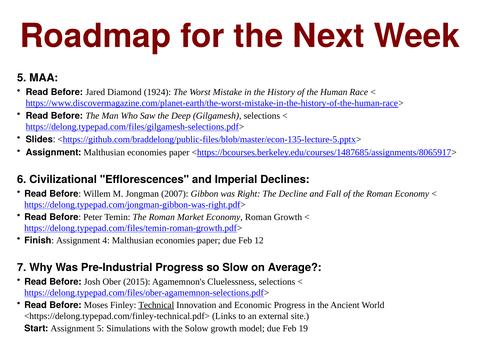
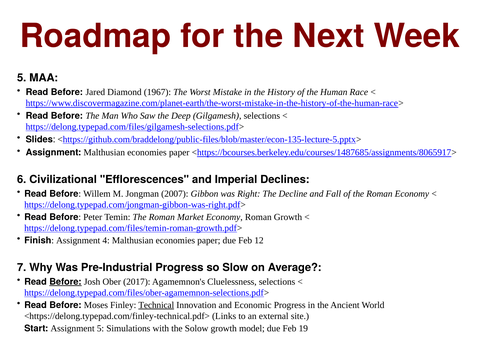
1924: 1924 -> 1967 (157, 92)
Before underline: none -> present (65, 281)
2015: 2015 -> 2017 (137, 281)
